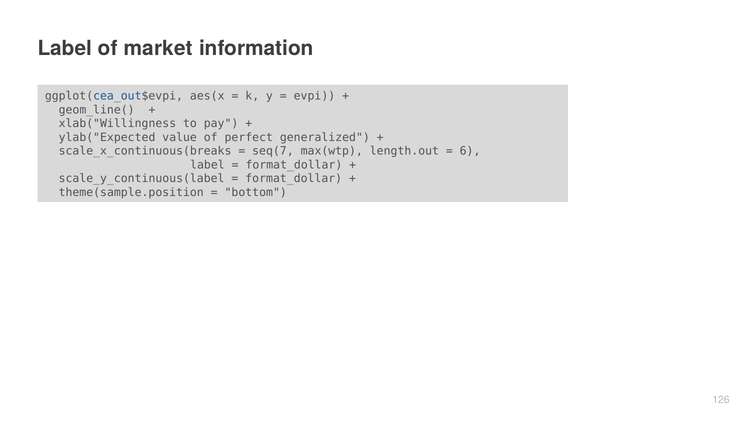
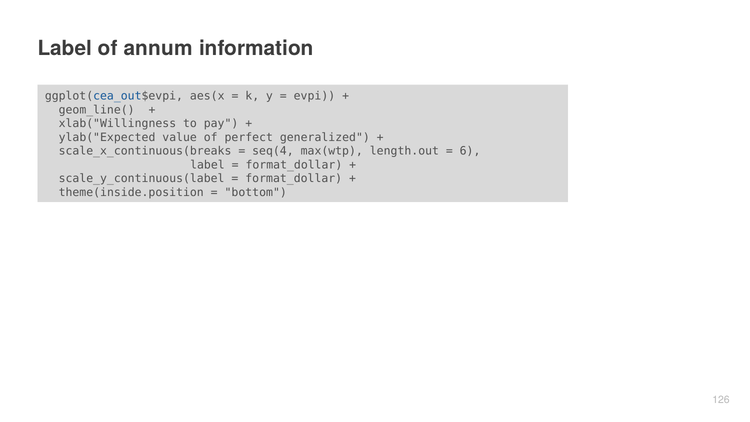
market: market -> annum (158, 48)
seq(7: seq(7 -> seq(4 (273, 151)
theme(sample.position: theme(sample.position -> theme(inside.position (131, 192)
